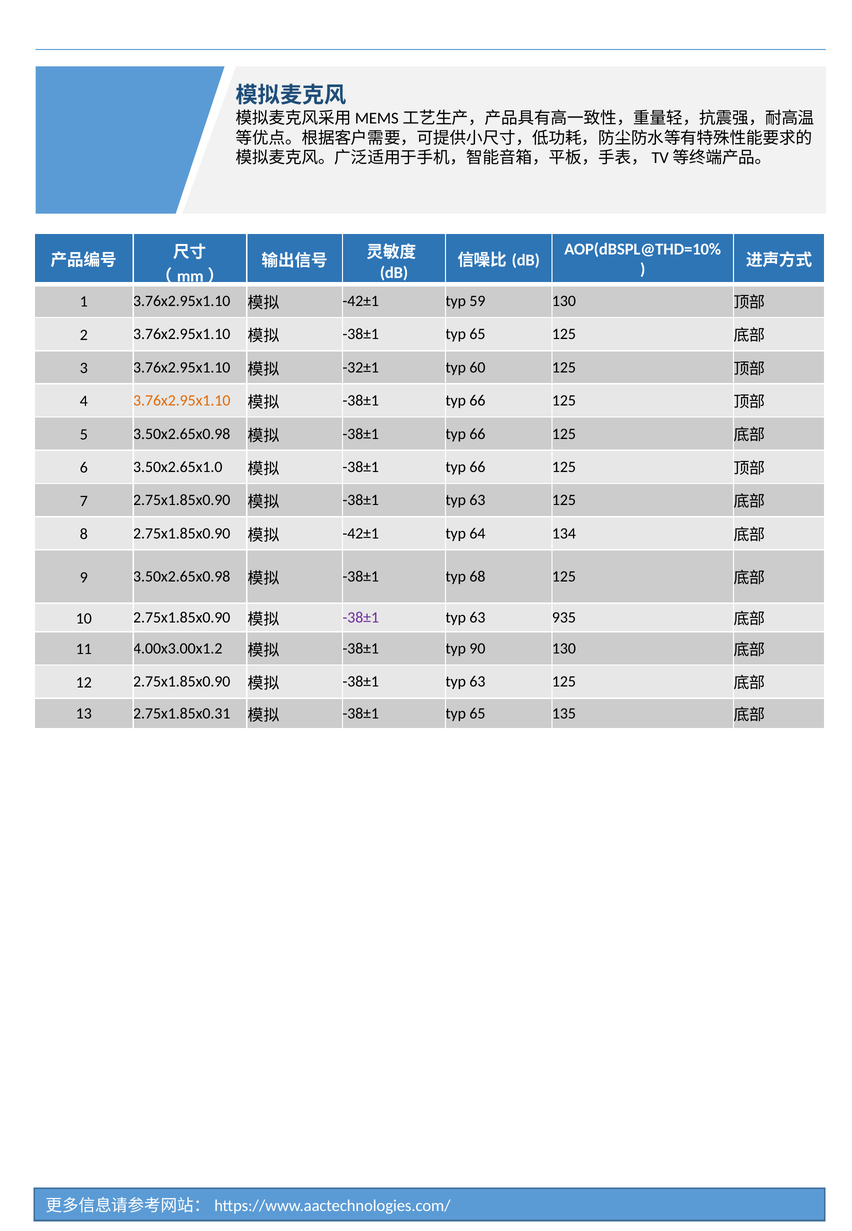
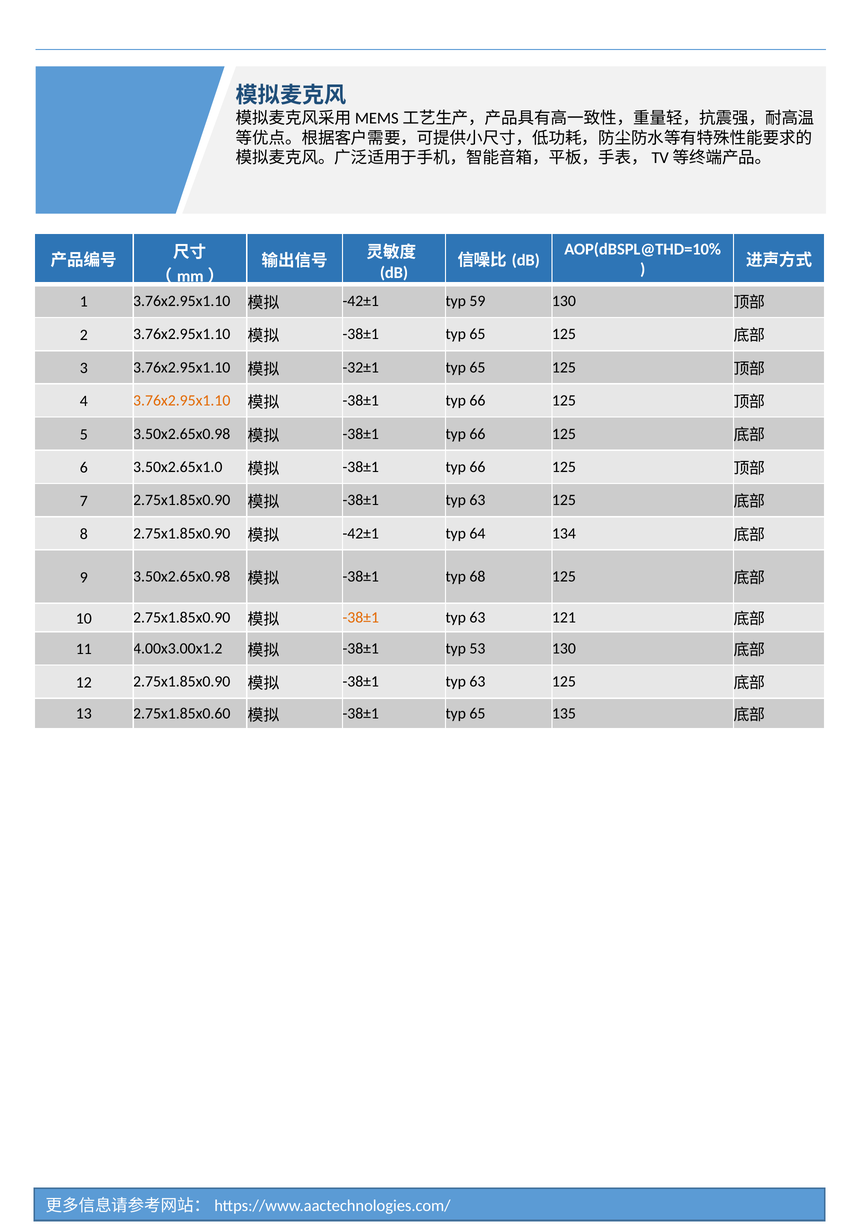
-32±1 typ 60: 60 -> 65 (477, 367)
-38±1 colour: purple -> orange (361, 618)
935: 935 -> 121 (564, 618)
90: 90 -> 53 (477, 648)
2.75x1.85x0.31: 2.75x1.85x0.31 -> 2.75x1.85x0.60 (182, 713)
